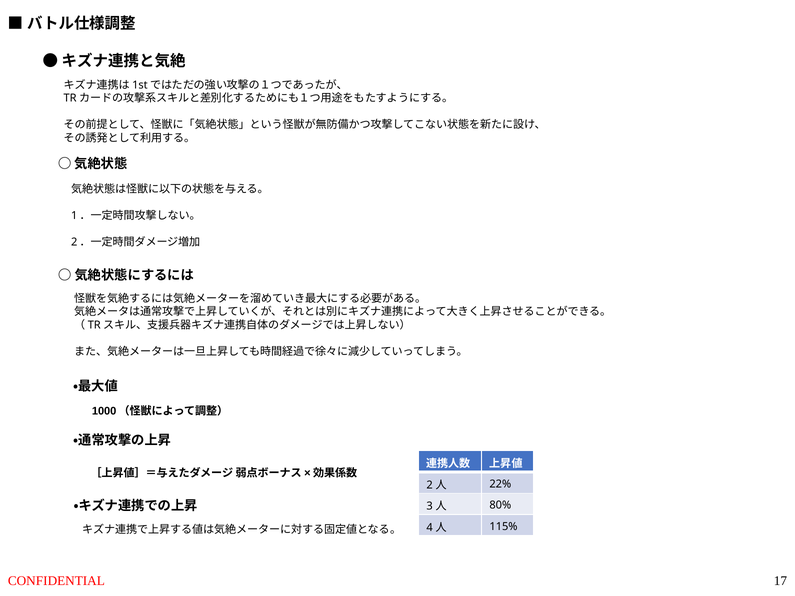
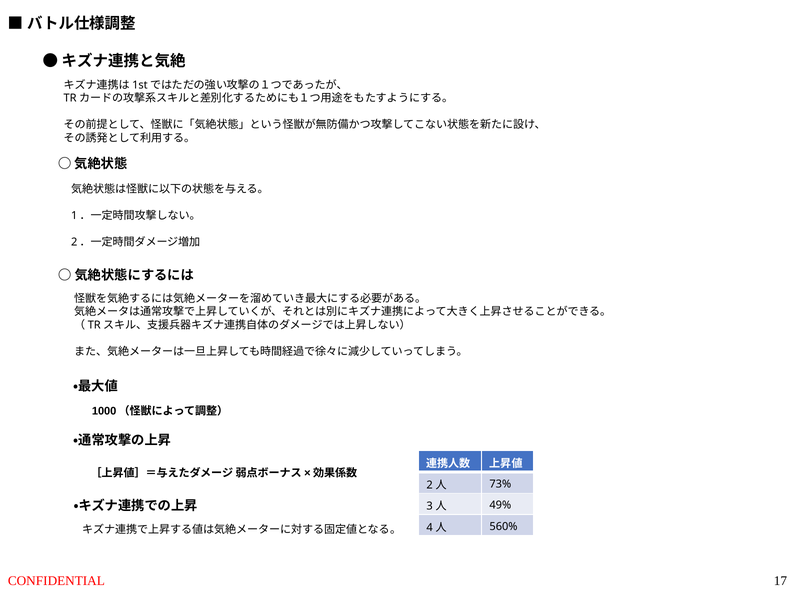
22%: 22% -> 73% (500, 484)
80%: 80% -> 49% (500, 506)
115%: 115% -> 560% (504, 527)
